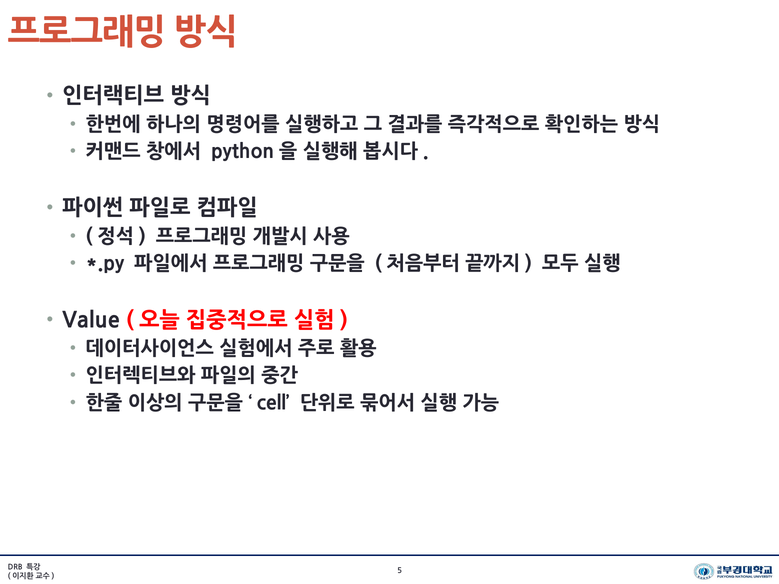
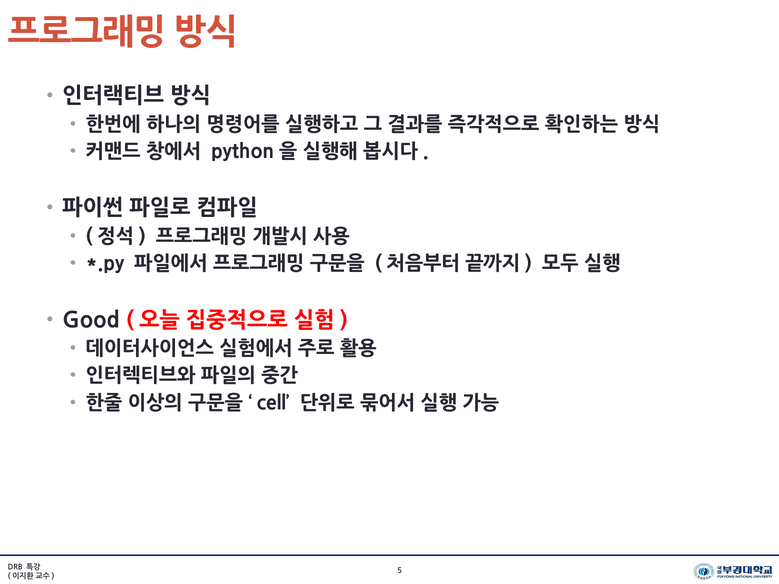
Value: Value -> Good (91, 321)
